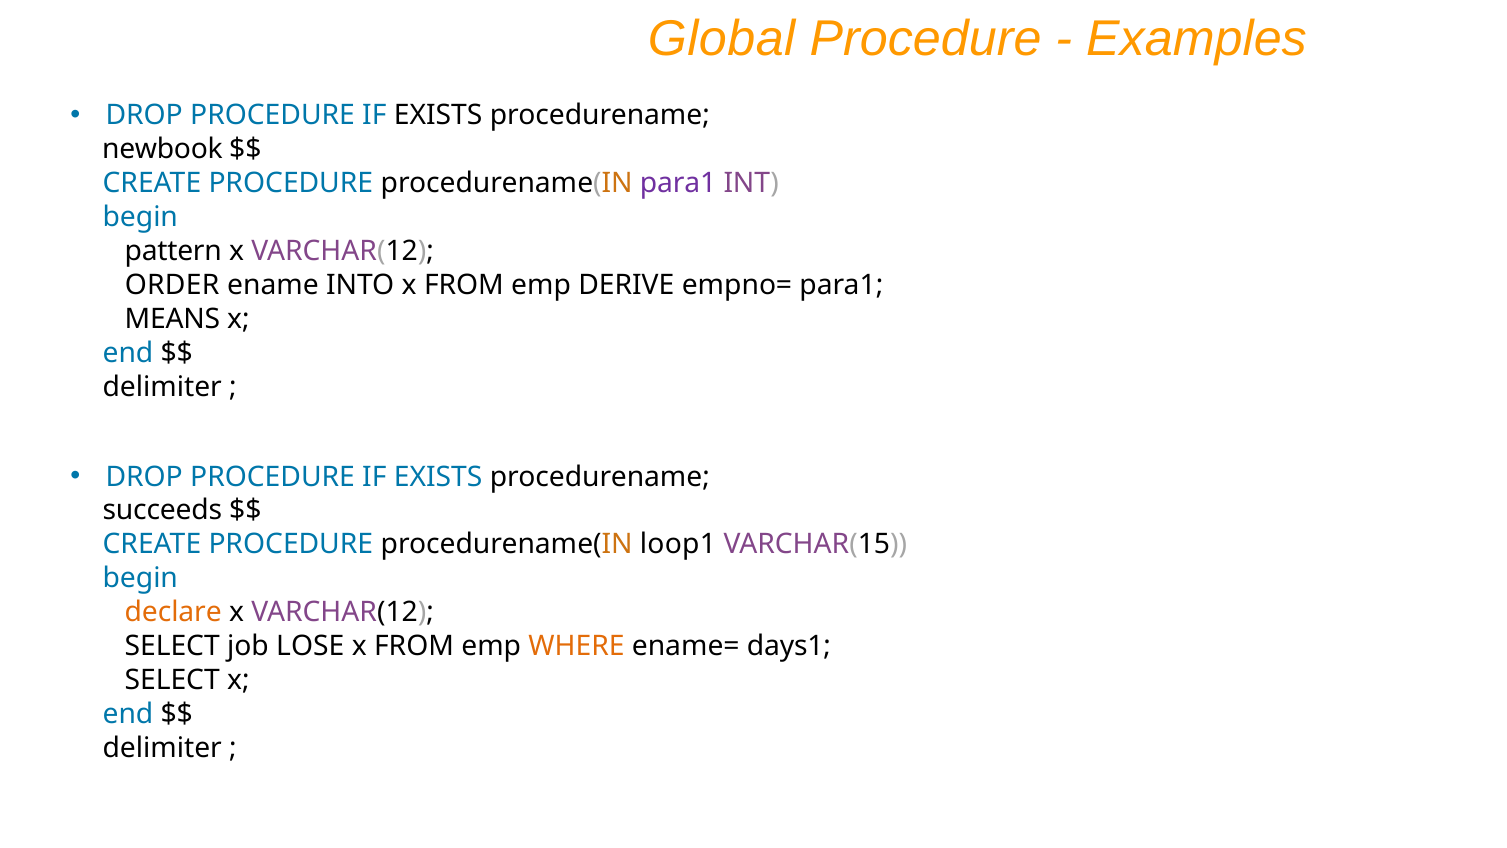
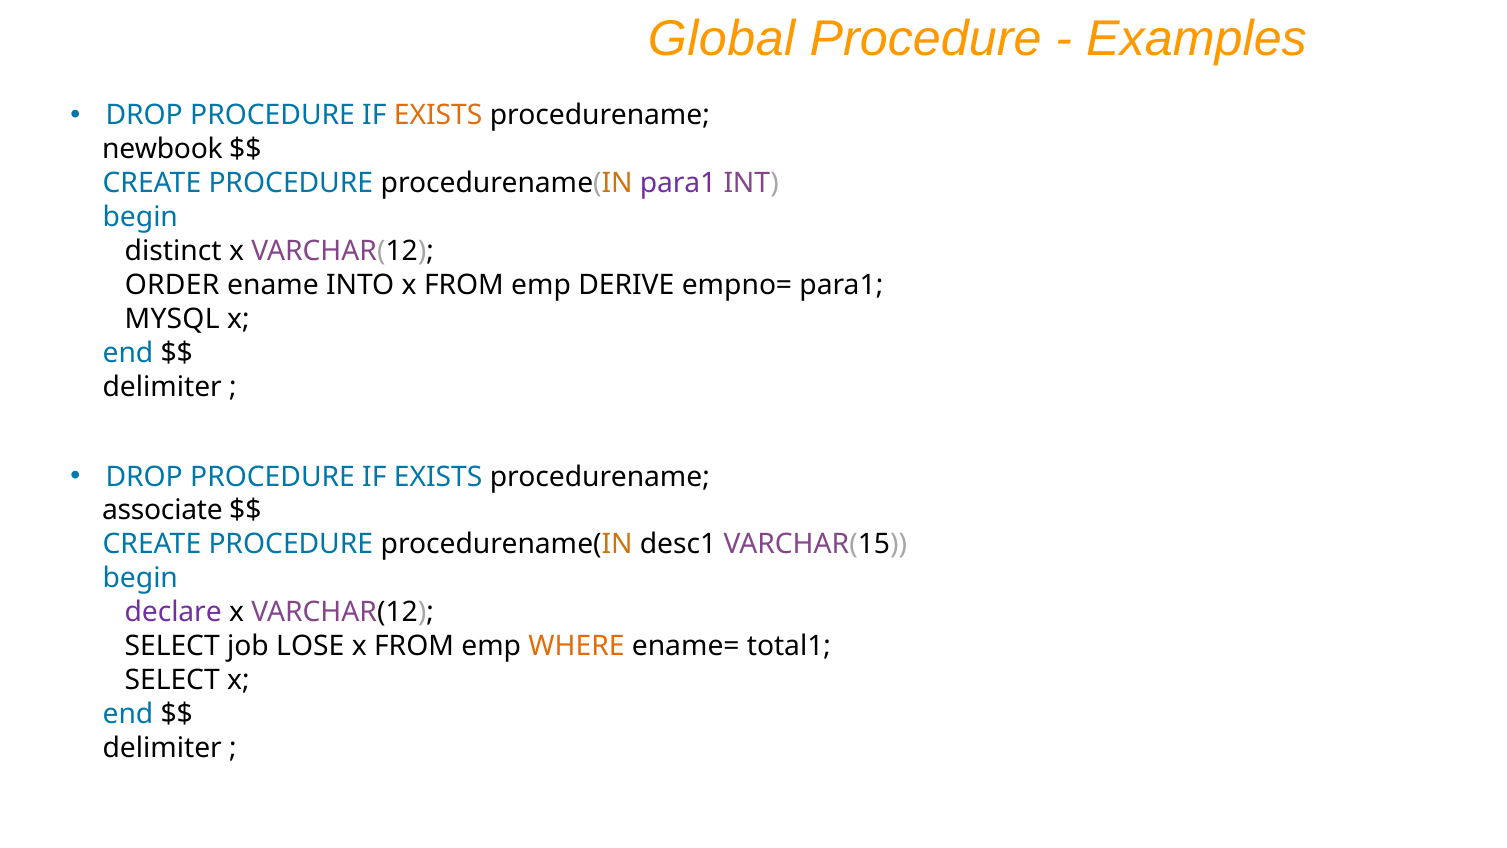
EXISTS colour: black -> orange (438, 115)
pattern: pattern -> distinct (173, 251)
MEANS: MEANS -> MYSQL (172, 319)
succeeds: succeeds -> associate (162, 510)
loop1: loop1 -> desc1 (678, 544)
declare colour: orange -> purple (173, 612)
days1: days1 -> total1 (789, 646)
